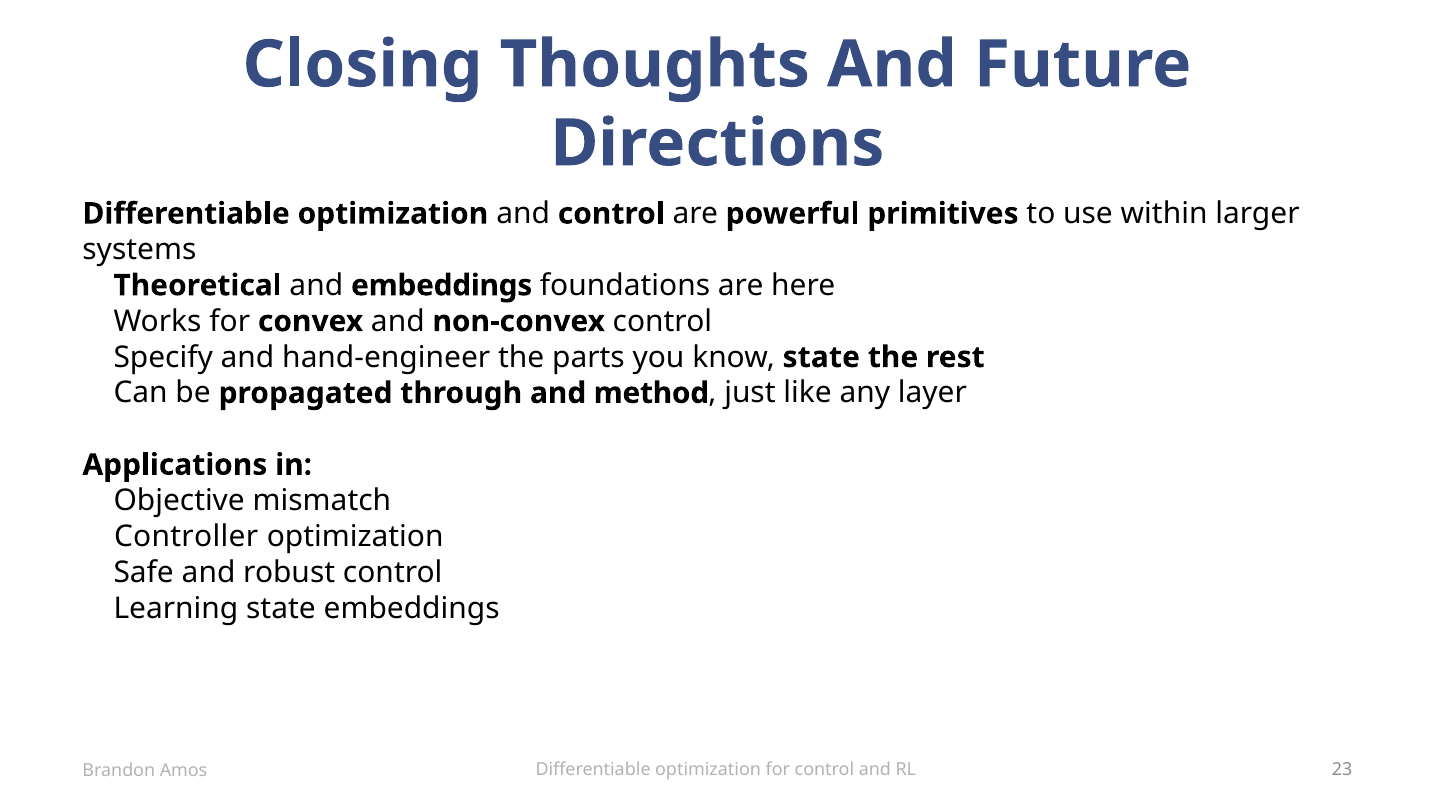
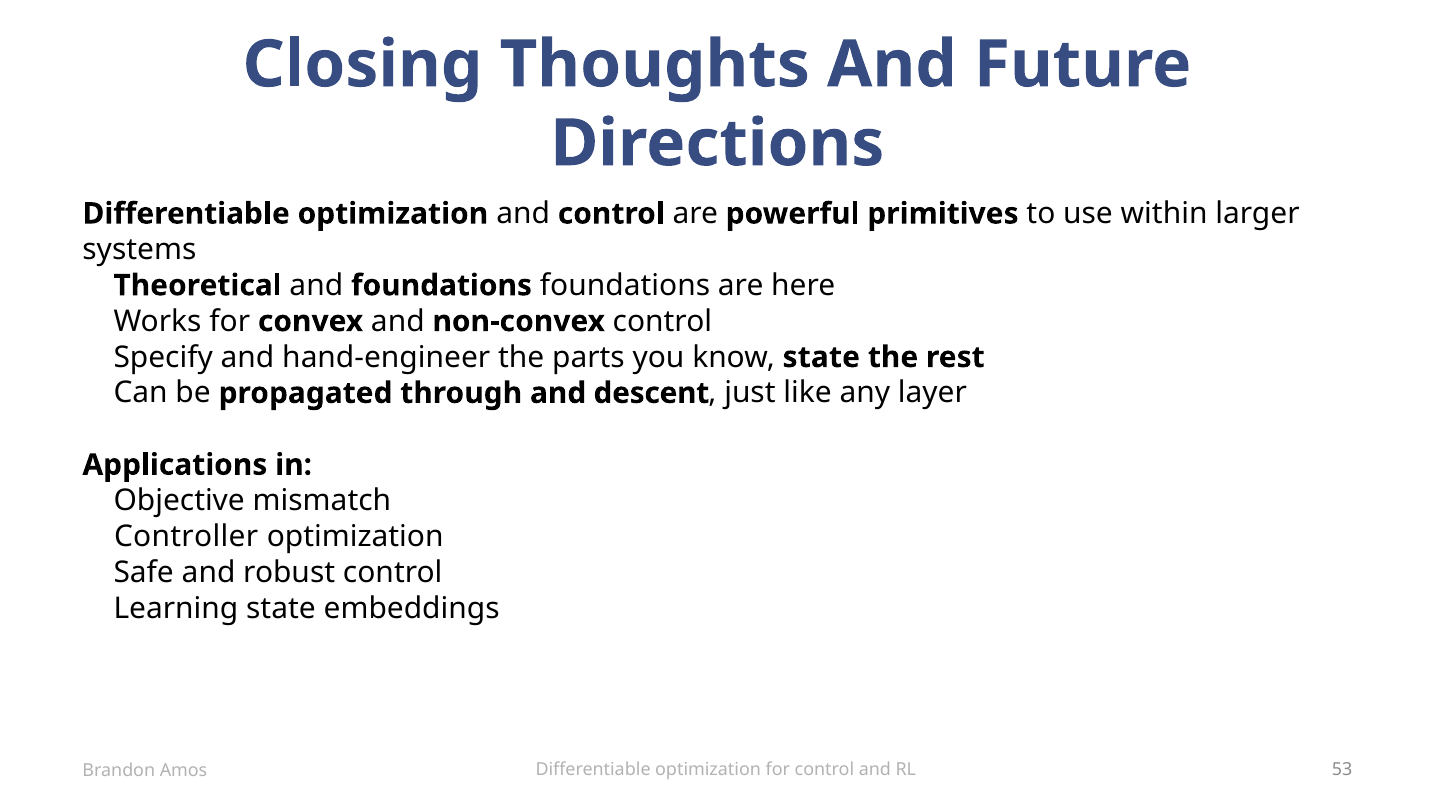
and embeddings: embeddings -> foundations (441, 286)
method: method -> descent (651, 393)
23: 23 -> 53 (1342, 769)
